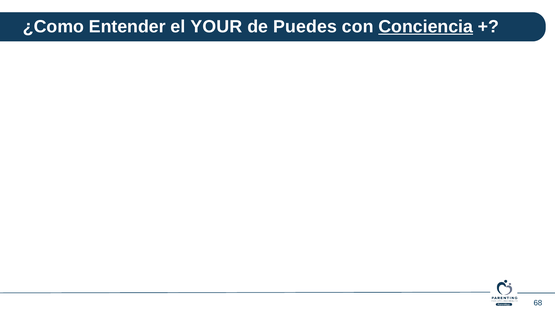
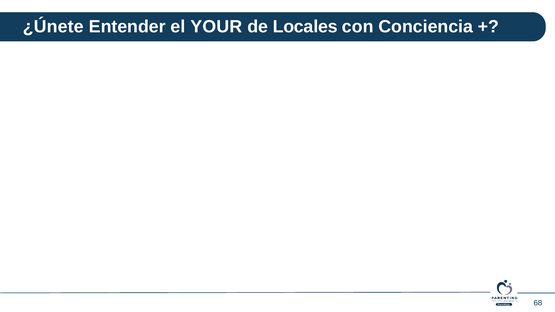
¿Como: ¿Como -> ¿Únete (53, 27)
Puedes: Puedes -> Locales (305, 27)
Conciencia underline: present -> none (426, 27)
